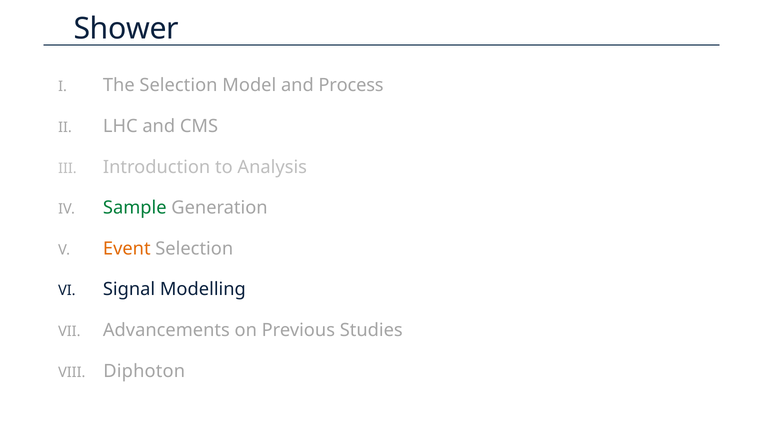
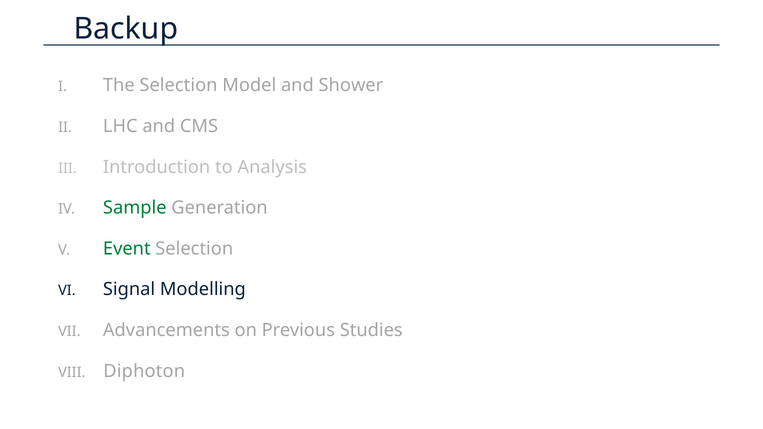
Shower: Shower -> Backup (126, 29)
Process: Process -> Shower (351, 85)
Event colour: orange -> green (127, 249)
